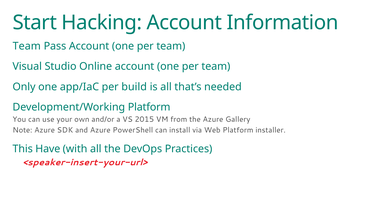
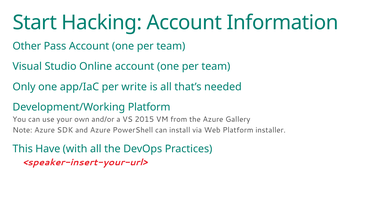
Team: Team -> Other (27, 46)
build: build -> write (134, 87)
